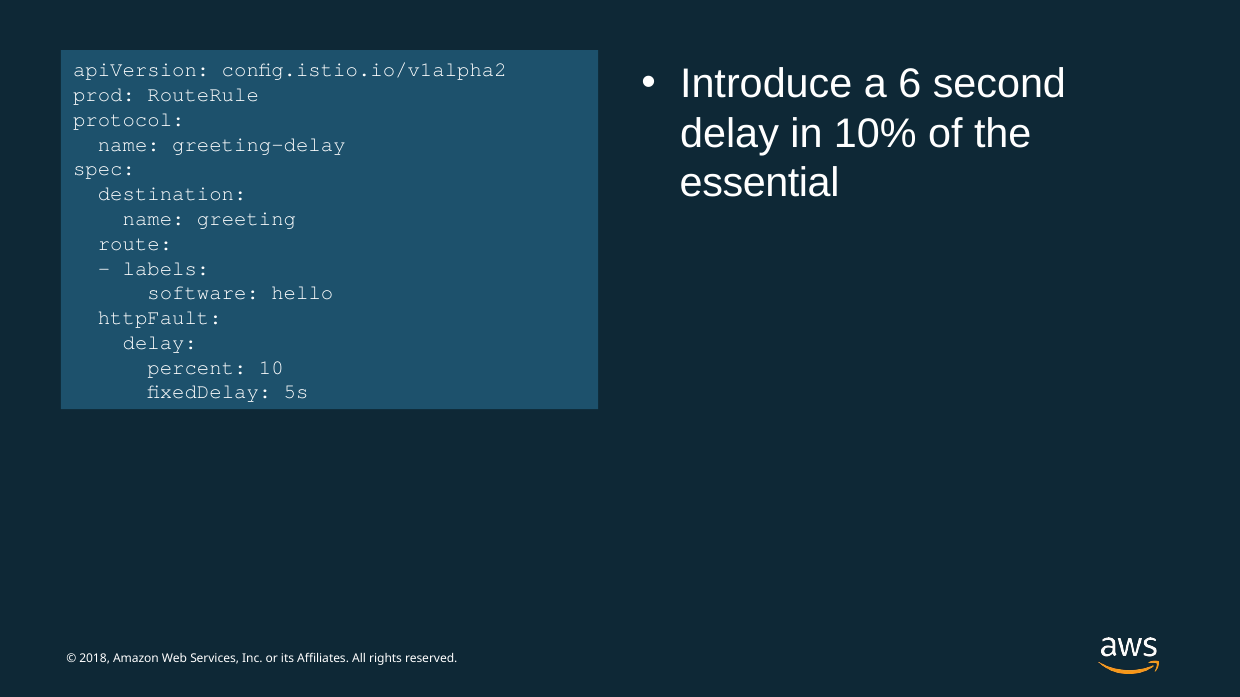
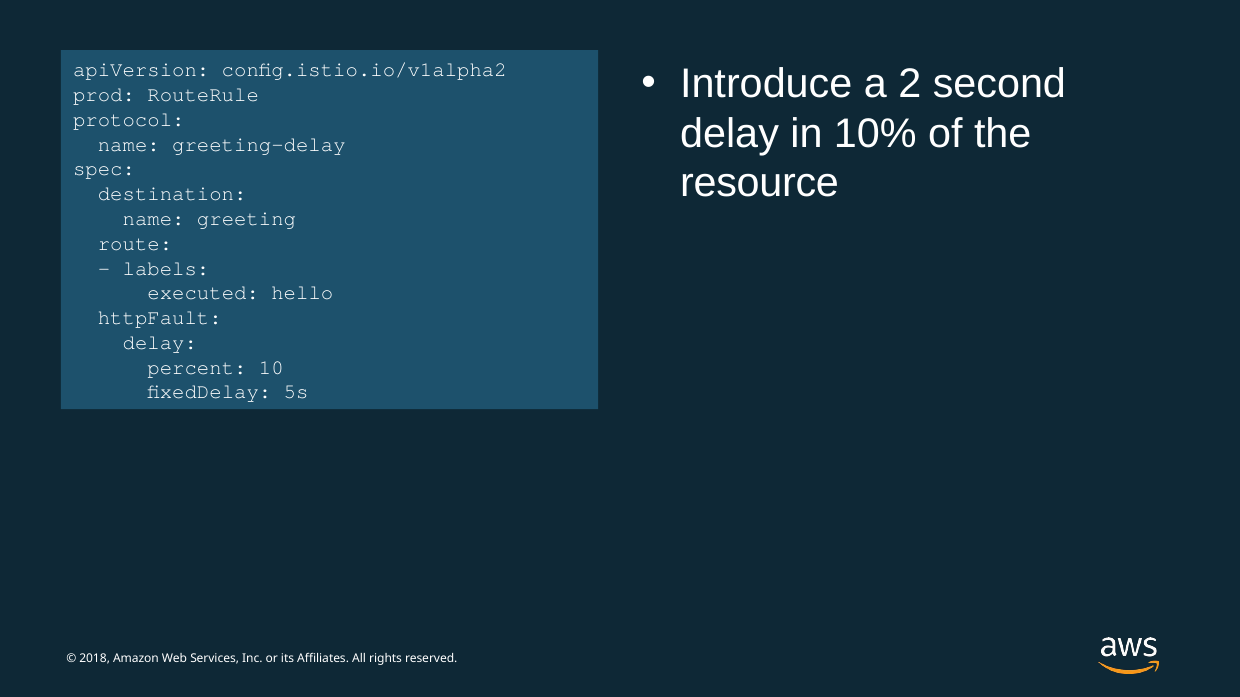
6: 6 -> 2 (910, 84)
essential: essential -> resource (760, 183)
software: software -> executed (203, 293)
